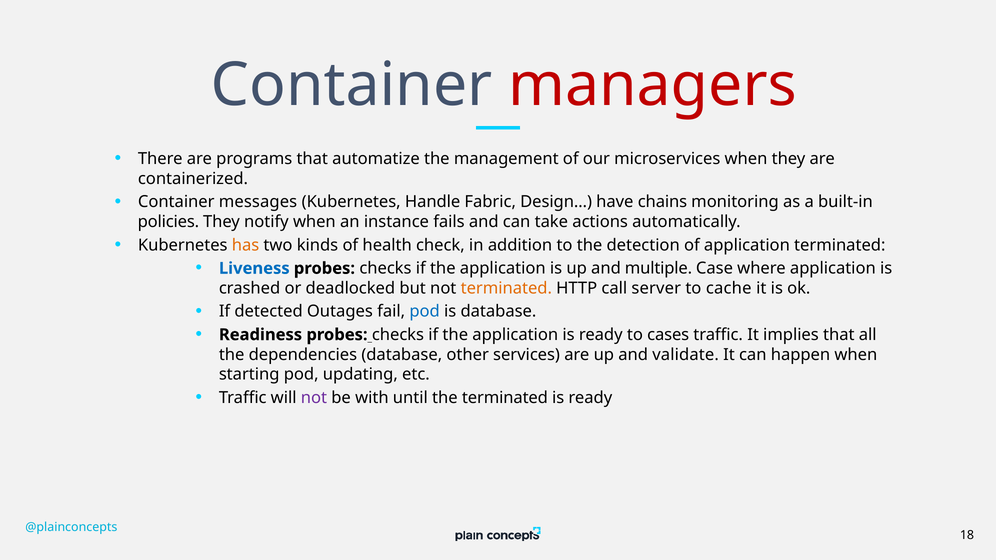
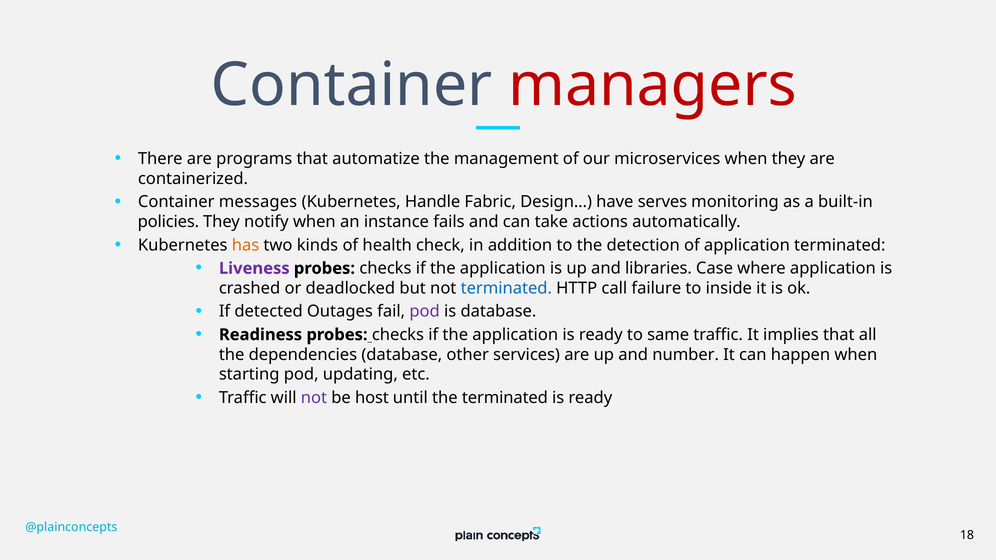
chains: chains -> serves (662, 202)
Liveness colour: blue -> purple (254, 268)
multiple: multiple -> libraries (658, 268)
terminated colour: orange -> blue (506, 288)
server: server -> failure (656, 288)
cache: cache -> inside (729, 288)
pod colour: blue -> purple (425, 312)
cases: cases -> same (668, 335)
validate: validate -> number (686, 355)
with: with -> host (372, 398)
